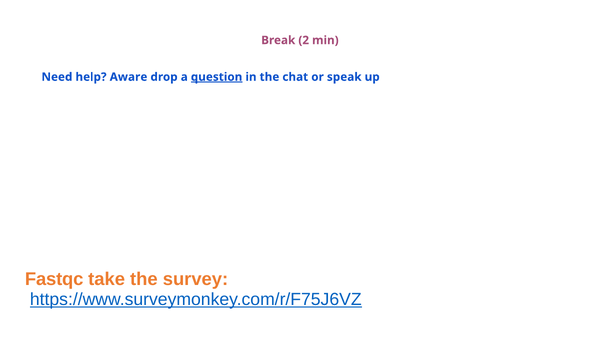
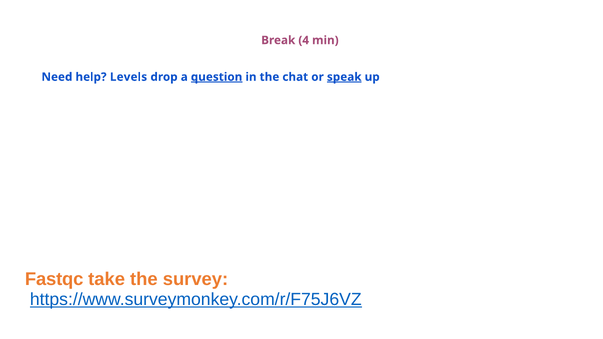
2: 2 -> 4 (304, 40)
Aware: Aware -> Levels (129, 77)
speak underline: none -> present (344, 77)
